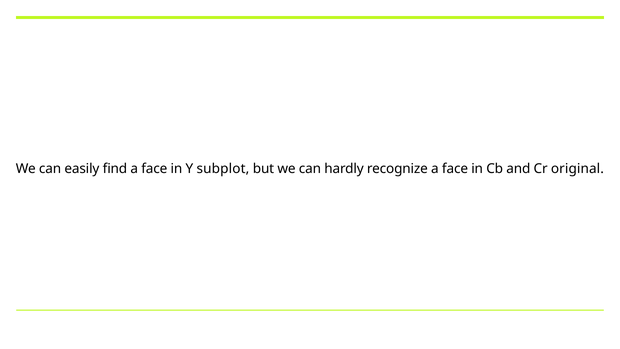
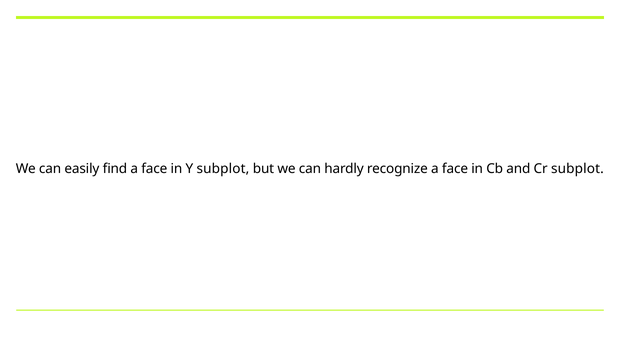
Cr original: original -> subplot (577, 168)
